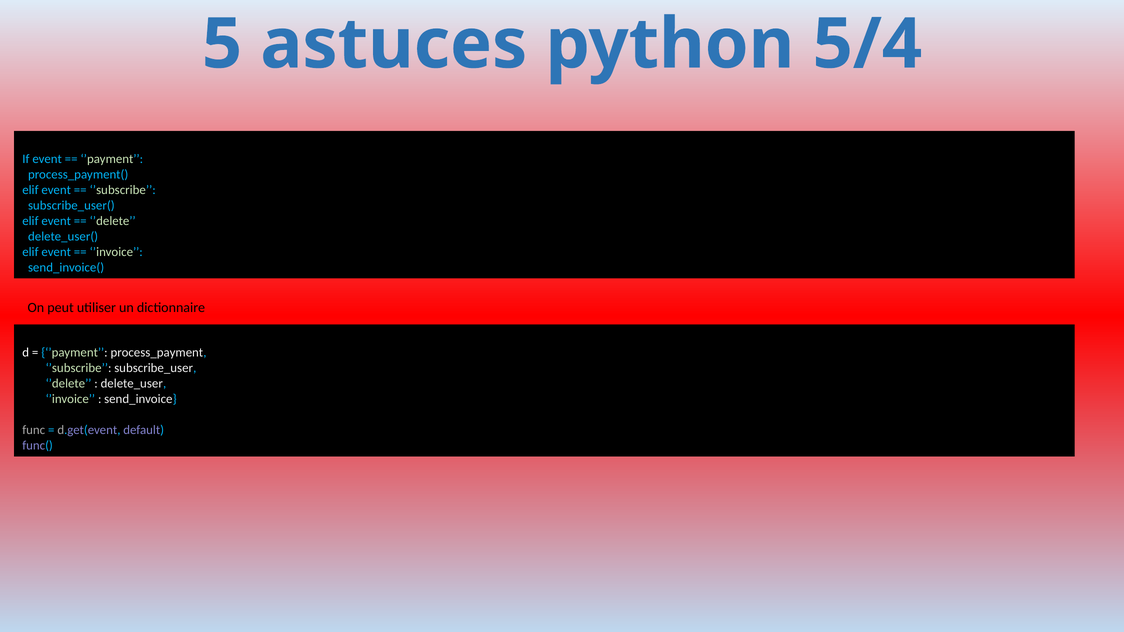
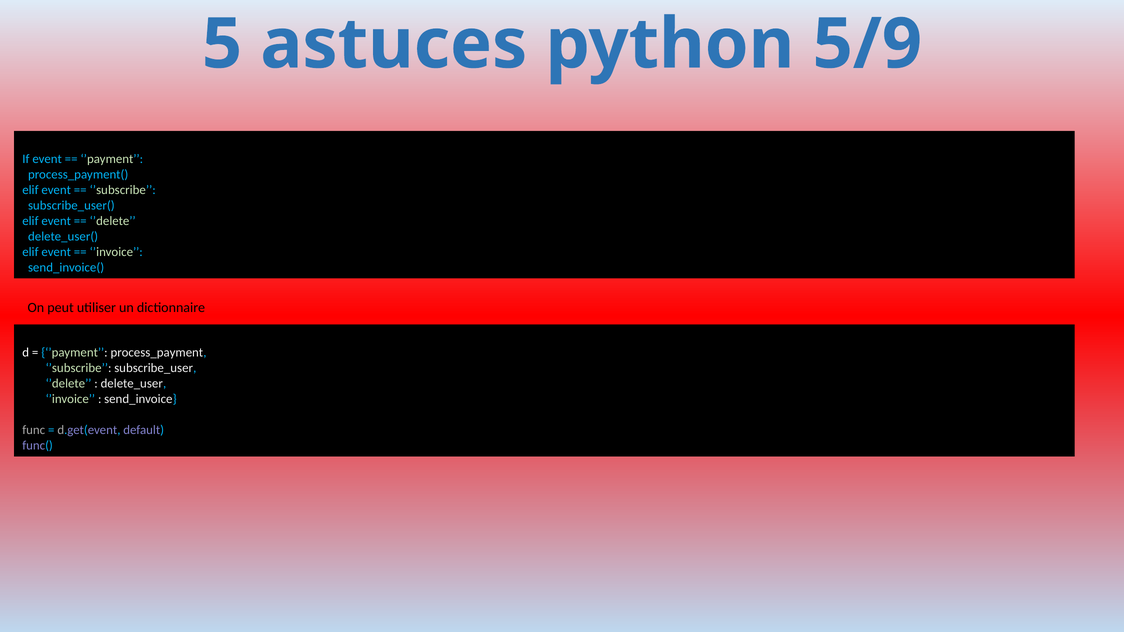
5/4: 5/4 -> 5/9 (867, 44)
